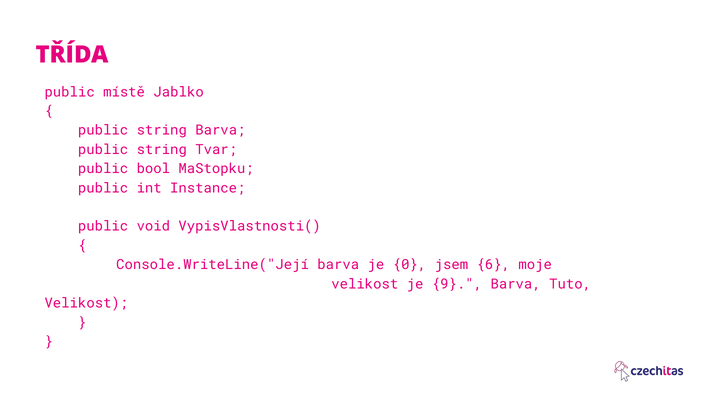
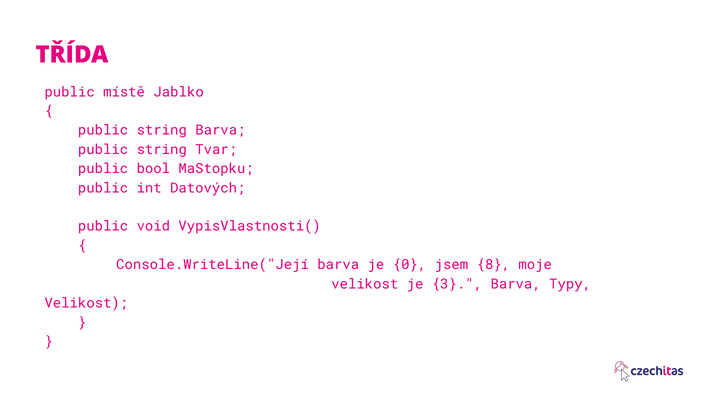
Instance: Instance -> Datových (208, 188)
6: 6 -> 8 (493, 265)
9: 9 -> 3 (457, 284)
Tuto: Tuto -> Typy (570, 284)
